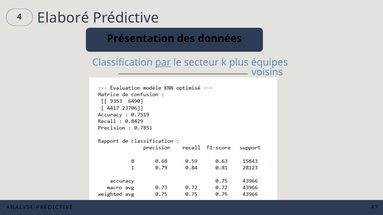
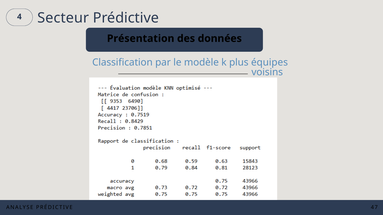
Elaboré: Elaboré -> Secteur (63, 18)
par underline: present -> none (163, 63)
secteur: secteur -> modèle (201, 63)
